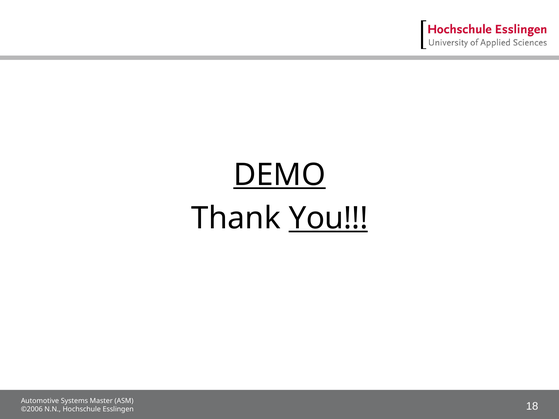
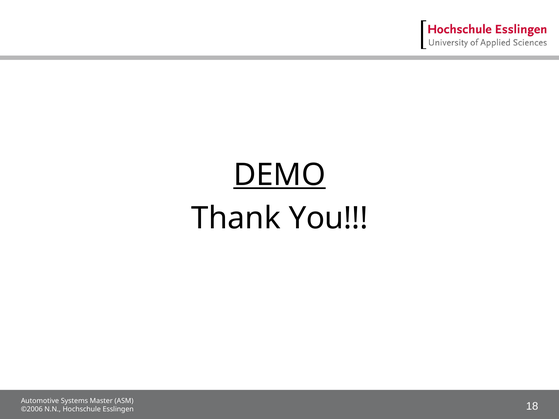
You underline: present -> none (328, 218)
